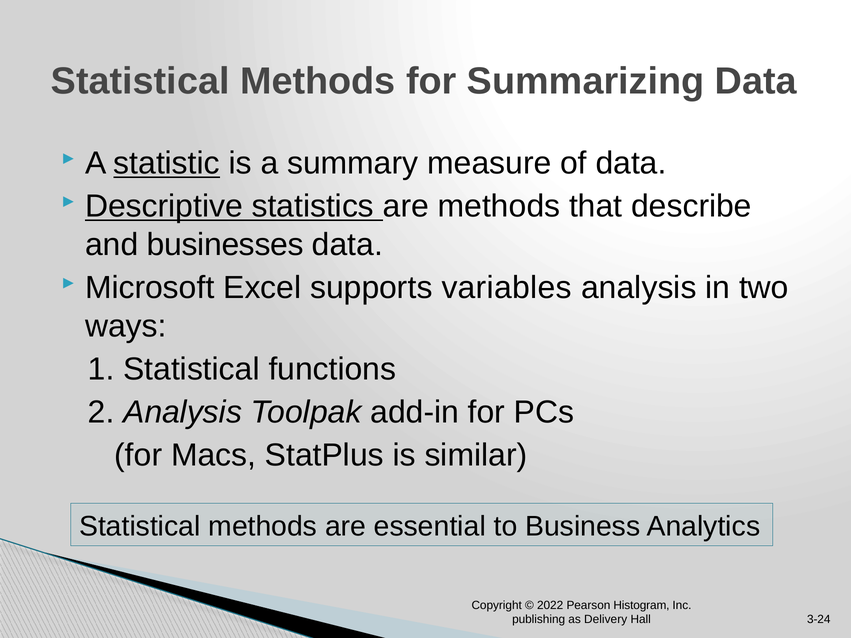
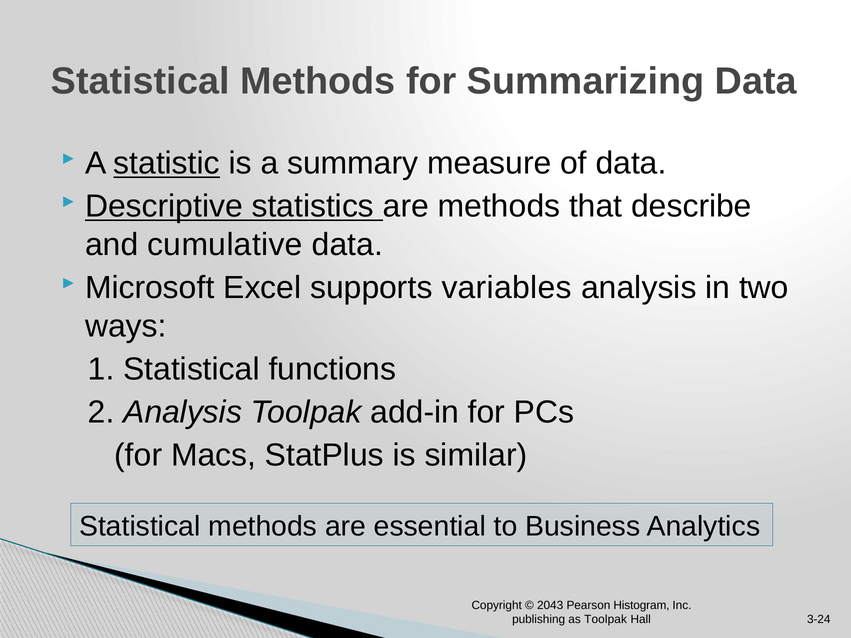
businesses: businesses -> cumulative (225, 245)
2022: 2022 -> 2043 (550, 606)
as Delivery: Delivery -> Toolpak (606, 620)
